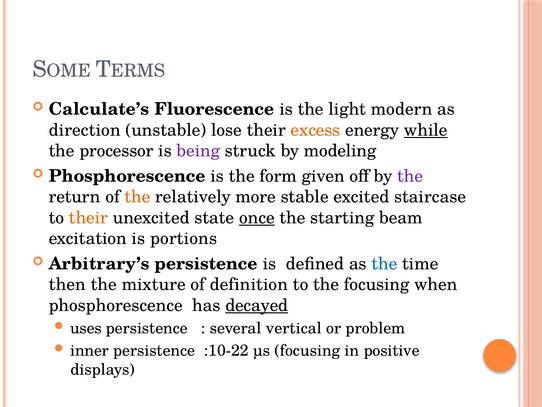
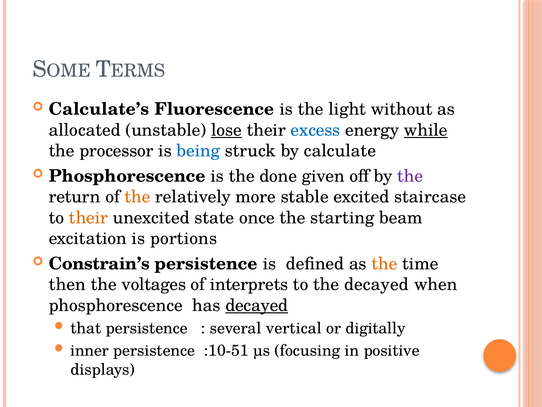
modern: modern -> without (402, 109)
direction: direction -> allocated (85, 130)
lose underline: none -> present (227, 130)
excess colour: orange -> blue (315, 130)
being colour: purple -> blue (198, 151)
modeling: modeling -> calculate (340, 151)
form: form -> done (278, 176)
once underline: present -> none (257, 217)
Arbitrary’s: Arbitrary’s -> Constrain’s (99, 263)
the colour: blue -> orange (384, 263)
mixture: mixture -> voltages (154, 284)
definition: definition -> interprets (249, 284)
the focusing: focusing -> decayed (376, 284)
uses: uses -> that (86, 328)
problem: problem -> digitally (376, 328)
:10-22: :10-22 -> :10-51 (226, 350)
